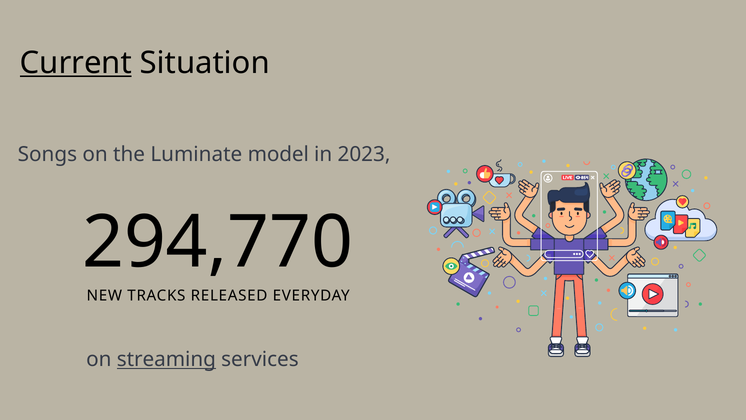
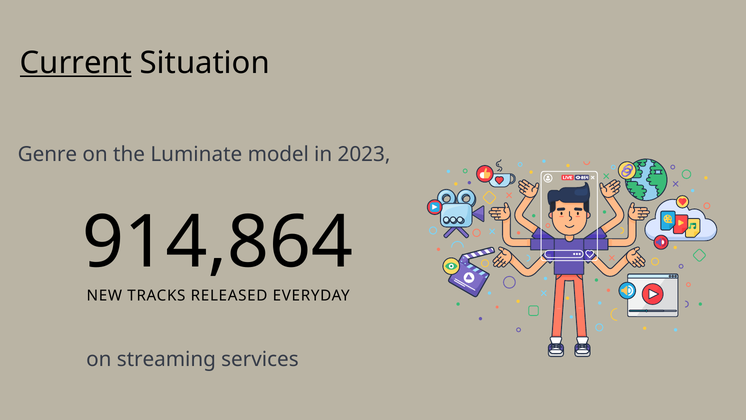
Songs: Songs -> Genre (47, 154)
294,770: 294,770 -> 914,864 (218, 242)
streaming underline: present -> none (166, 359)
